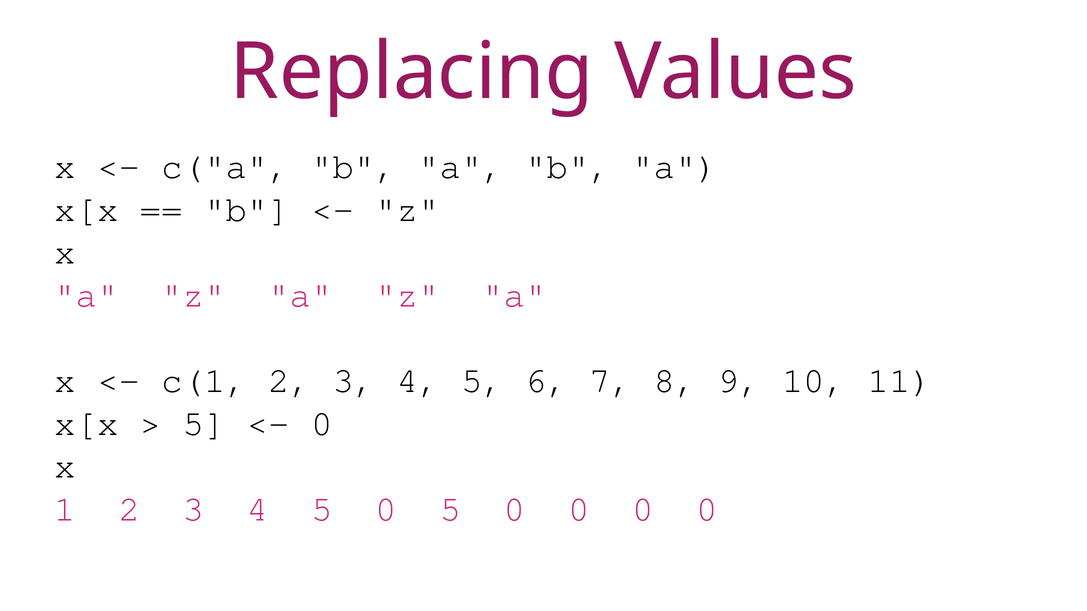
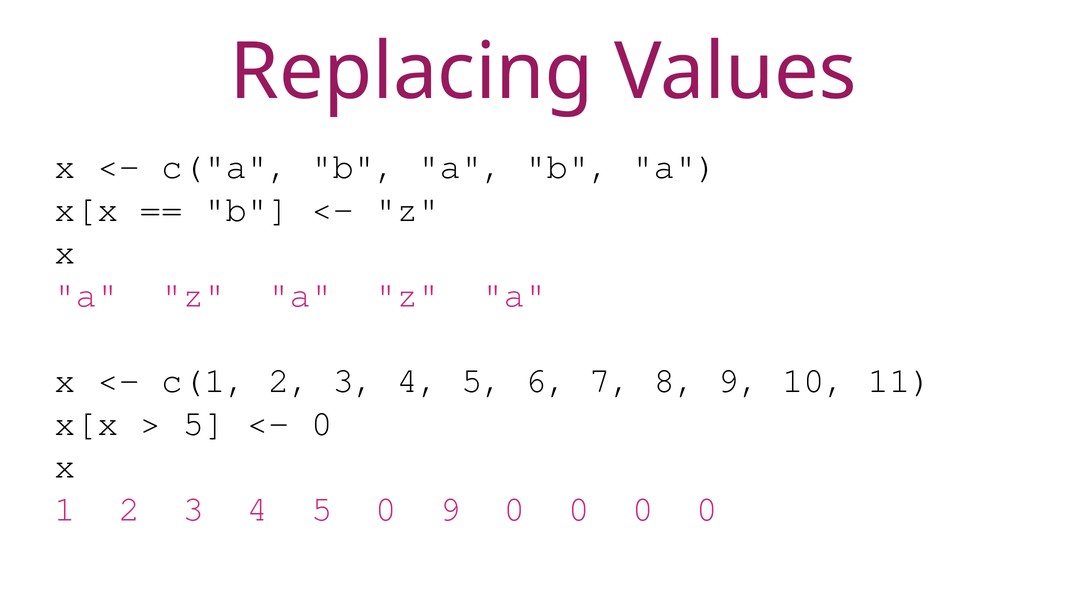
0 5: 5 -> 9 (450, 509)
